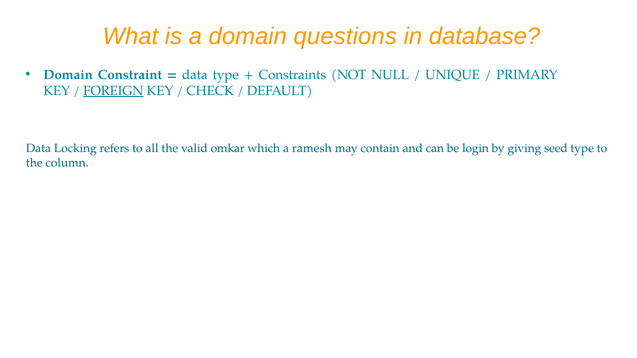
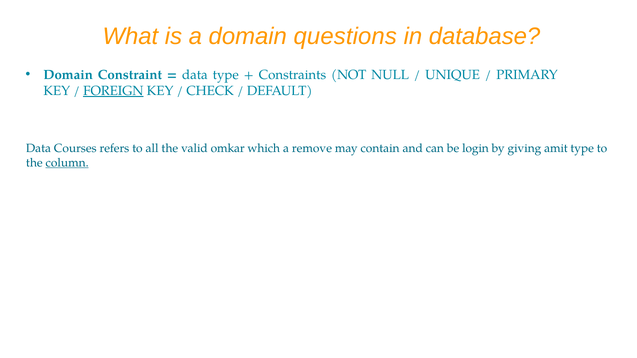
Locking: Locking -> Courses (75, 148)
ramesh: ramesh -> remove (312, 148)
seed: seed -> amit (556, 148)
column underline: none -> present (67, 163)
